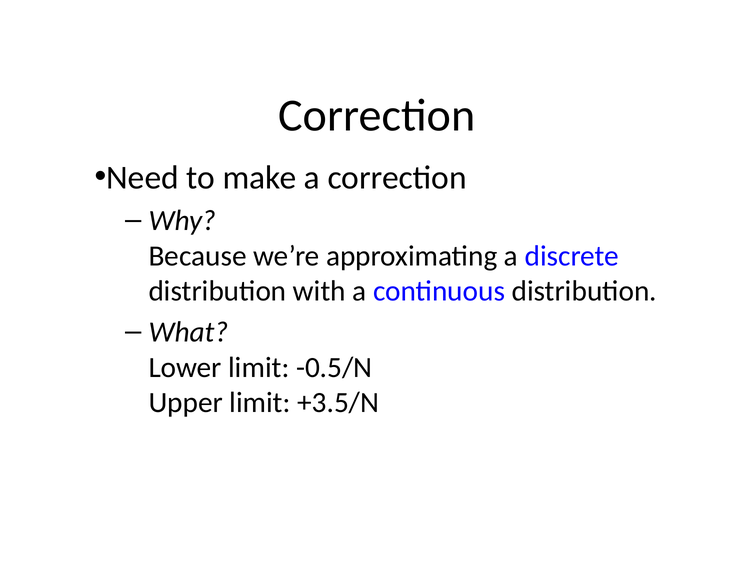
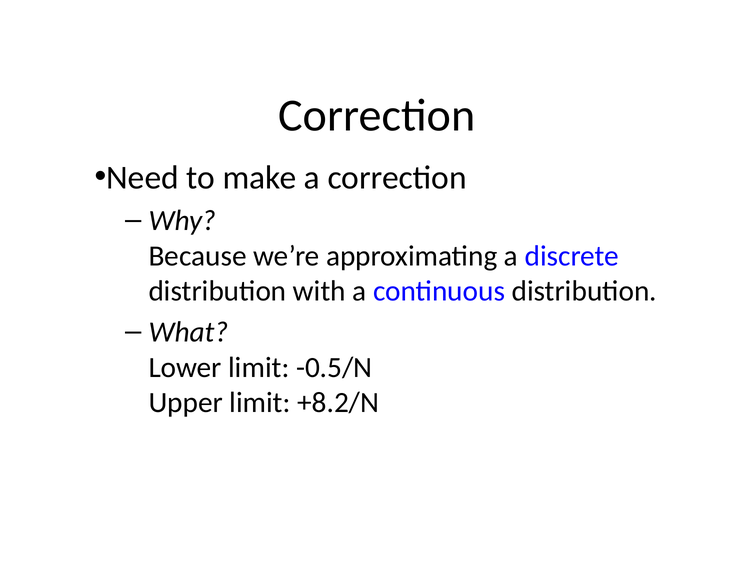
+3.5/N: +3.5/N -> +8.2/N (338, 403)
